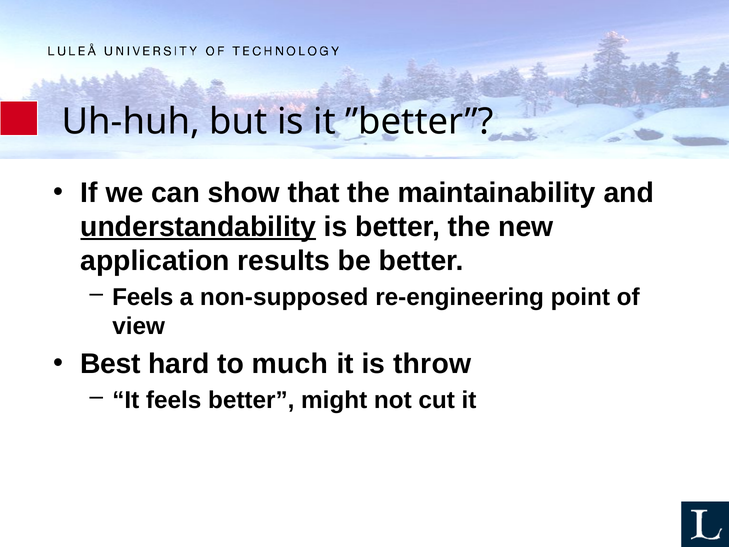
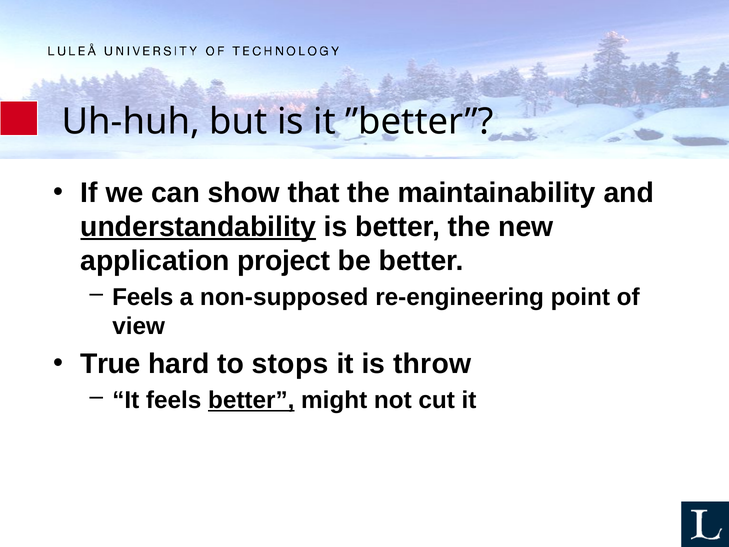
results: results -> project (284, 261)
Best: Best -> True (110, 364)
much: much -> stops (290, 364)
better underline: none -> present (251, 400)
